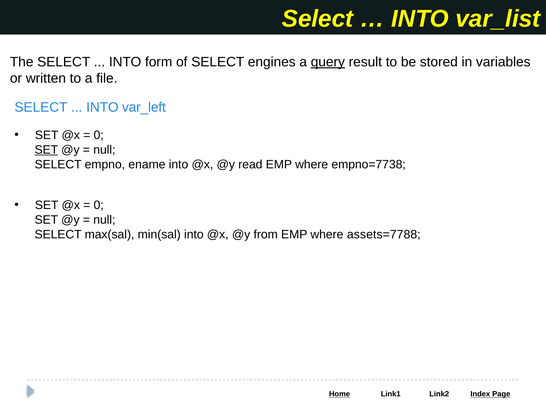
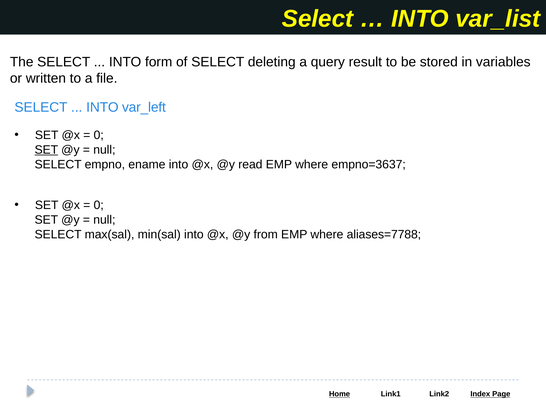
engines: engines -> deleting (272, 62)
query underline: present -> none (328, 62)
empno=7738: empno=7738 -> empno=3637 (369, 164)
assets=7788: assets=7788 -> aliases=7788 (384, 234)
